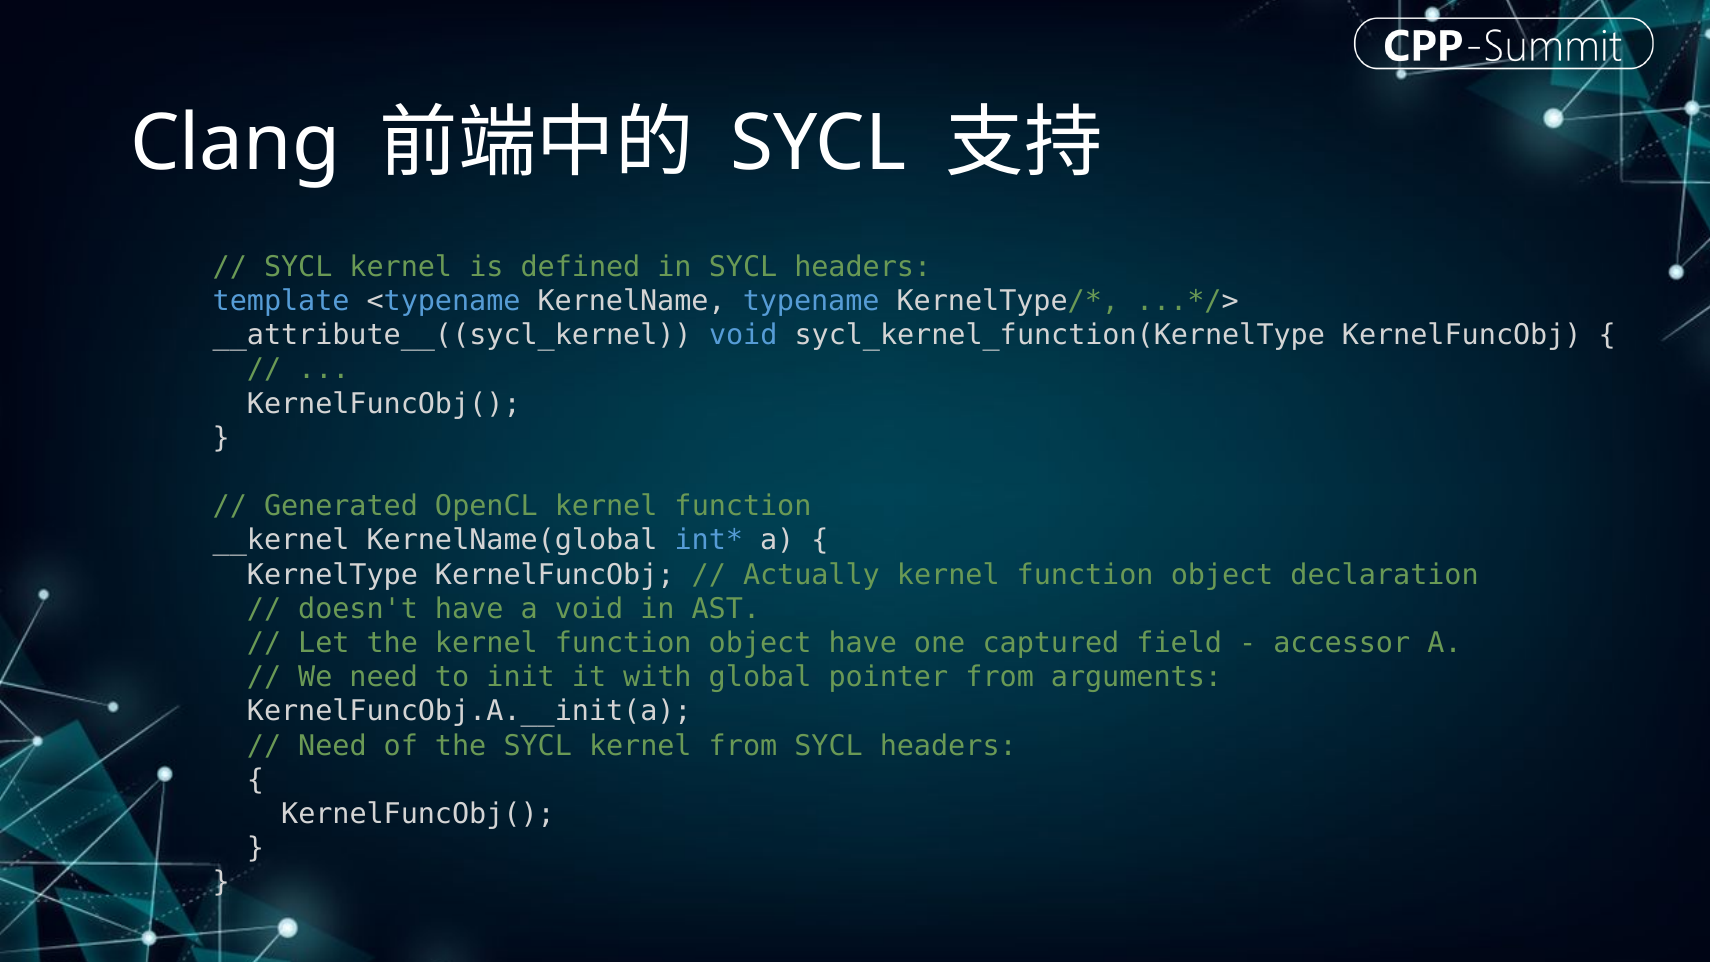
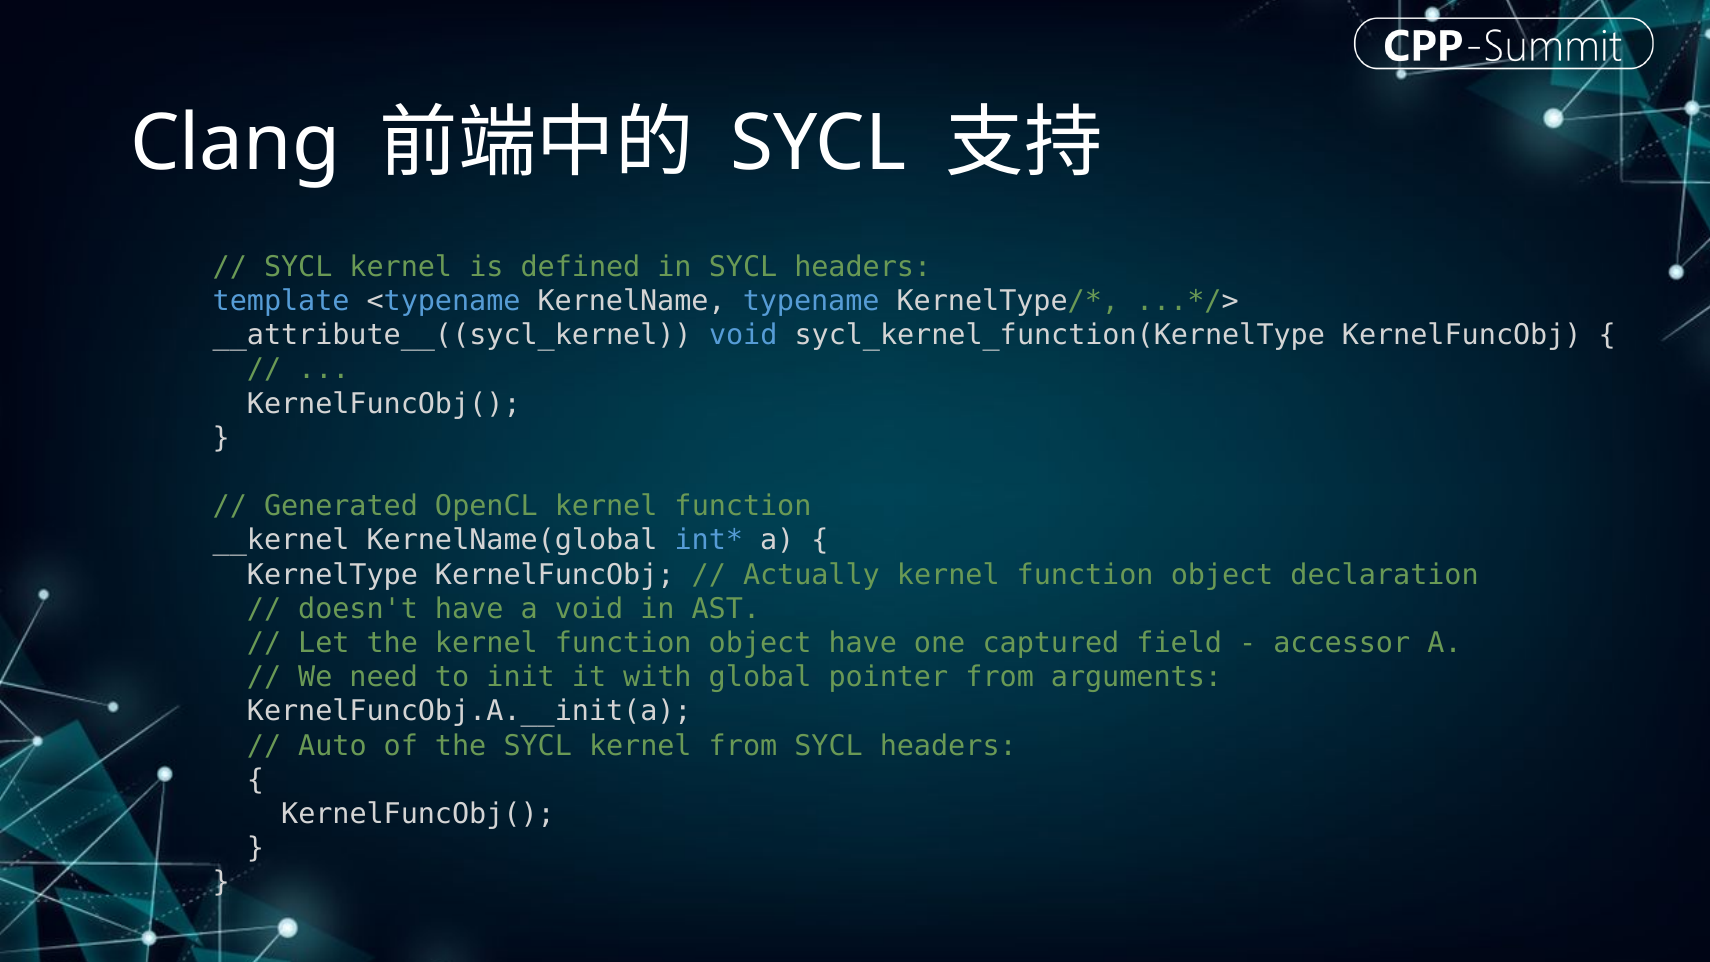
Need: Need -> Auto (332, 746)
